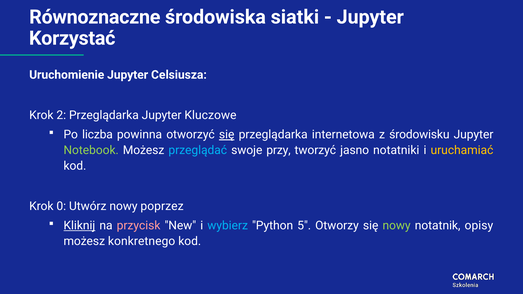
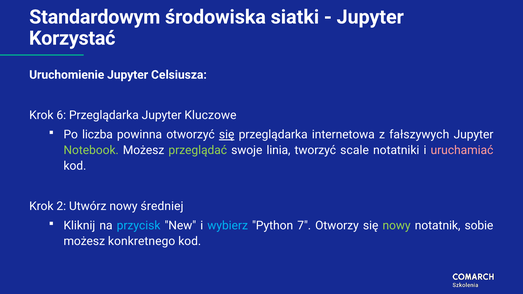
Równoznaczne: Równoznaczne -> Standardowym (95, 17)
2: 2 -> 6 (61, 115)
środowisku: środowisku -> fałszywych (419, 135)
przeglądać colour: light blue -> light green (198, 150)
przy: przy -> linia (278, 150)
jasno: jasno -> scale (355, 150)
uruchamiać colour: yellow -> pink (462, 150)
0: 0 -> 2 (61, 206)
poprzez: poprzez -> średniej (162, 206)
Kliknij underline: present -> none (79, 226)
przycisk colour: pink -> light blue (139, 226)
5: 5 -> 7 (304, 226)
opisy: opisy -> sobie (479, 226)
